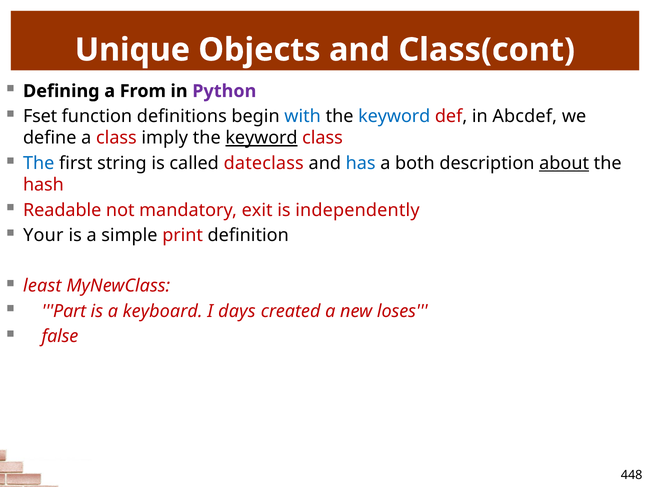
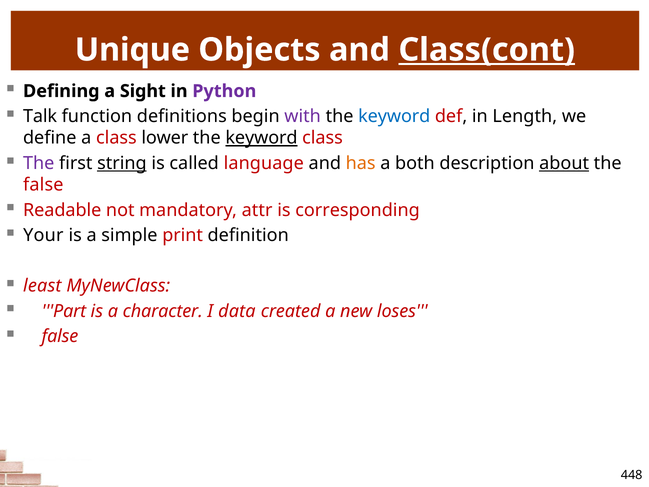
Class(cont underline: none -> present (487, 50)
From: From -> Sight (143, 91)
Fset: Fset -> Talk (40, 116)
with colour: blue -> purple (303, 116)
Abcdef: Abcdef -> Length (525, 116)
imply: imply -> lower (165, 138)
The colour: blue -> purple (39, 163)
string underline: none -> present (122, 163)
dateclass: dateclass -> language (264, 163)
has colour: blue -> orange (361, 163)
hash: hash -> false (43, 185)
exit: exit -> attr (257, 210)
independently: independently -> corresponding (358, 210)
keyboard: keyboard -> character (163, 311)
days: days -> data (237, 311)
